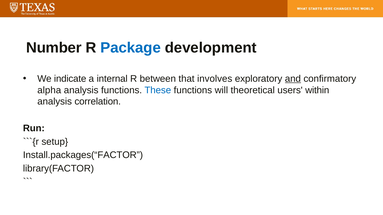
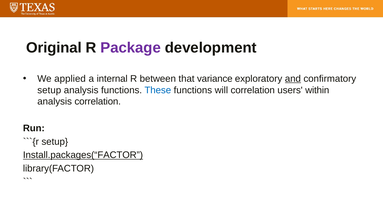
Number: Number -> Original (54, 48)
Package colour: blue -> purple (131, 48)
indicate: indicate -> applied (70, 79)
involves: involves -> variance (215, 79)
alpha: alpha -> setup (49, 90)
will theoretical: theoretical -> correlation (253, 90)
Install.packages(“FACTOR underline: none -> present (83, 155)
